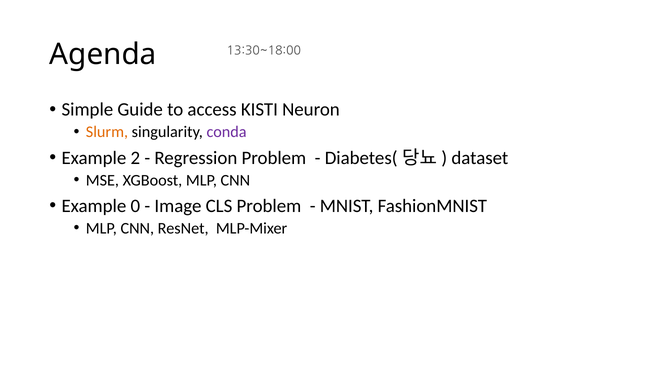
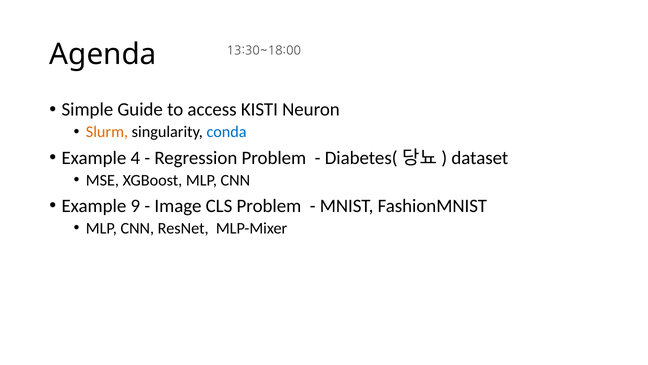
conda colour: purple -> blue (227, 132)
2: 2 -> 4 (135, 158)
0: 0 -> 9 (135, 206)
